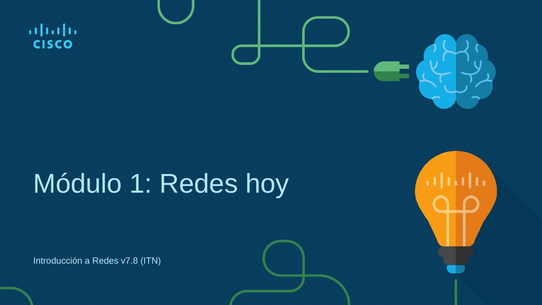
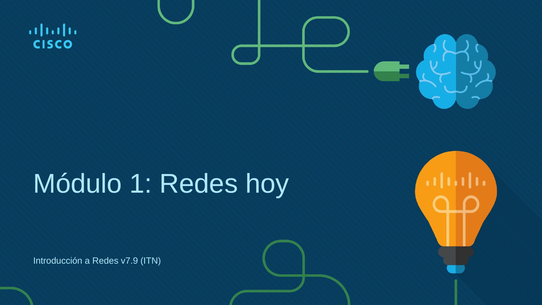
v7.8: v7.8 -> v7.9 (129, 261)
